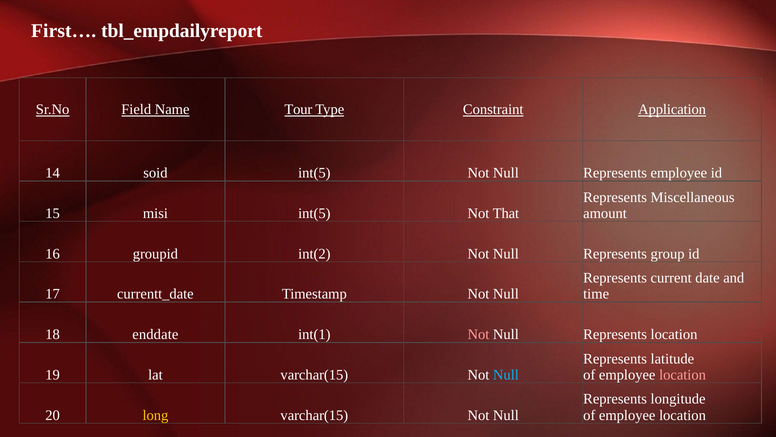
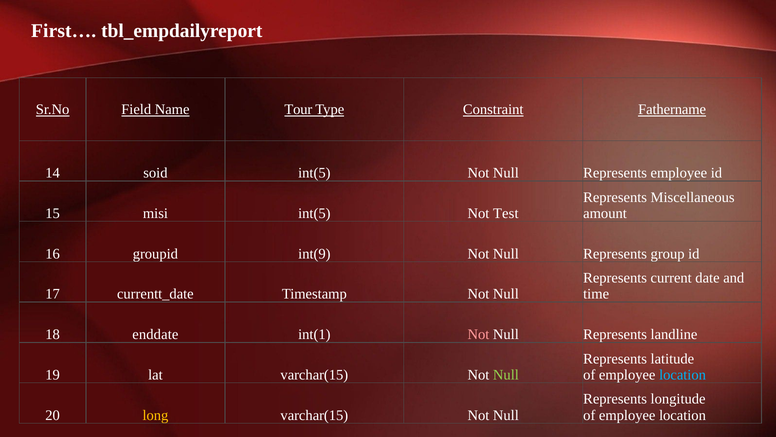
Application: Application -> Fathername (672, 109)
That: That -> Test (506, 213)
int(2: int(2 -> int(9 (314, 254)
Represents location: location -> landline (674, 334)
Null colour: light blue -> light green (506, 375)
location colour: pink -> light blue (683, 375)
